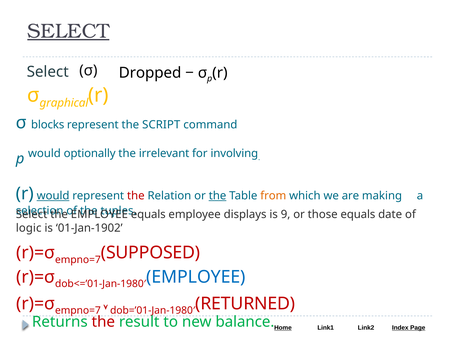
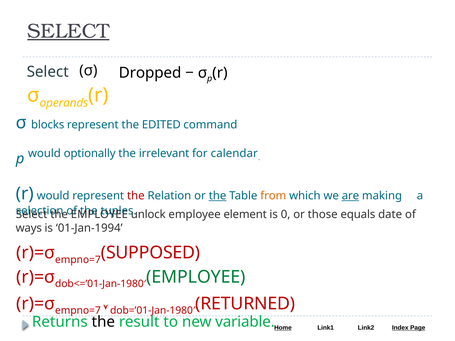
graphical: graphical -> operands (64, 103)
SCRIPT: SCRIPT -> EDITED (161, 125)
involving: involving -> calendar (234, 154)
would underline: present -> none (53, 196)
are underline: none -> present (350, 196)
equals: equals -> unlock (148, 215)
displays: displays -> element (245, 215)
9: 9 -> 0 (286, 215)
logic: logic -> ways (29, 228)
01-Jan-1902: 01-Jan-1902 -> 01-Jan-1994 (89, 228)
EMPLOYEE colour: blue -> green (196, 277)
the colour: red -> black (103, 322)
balance: balance -> variable (245, 322)
